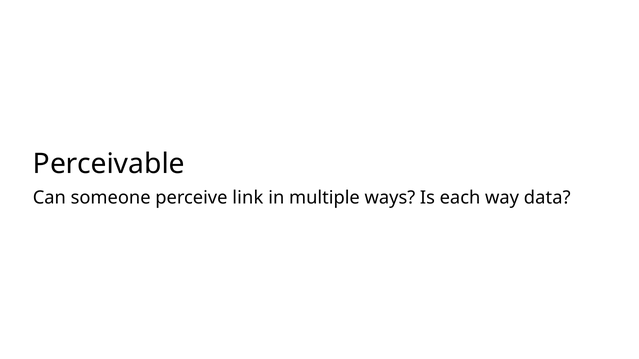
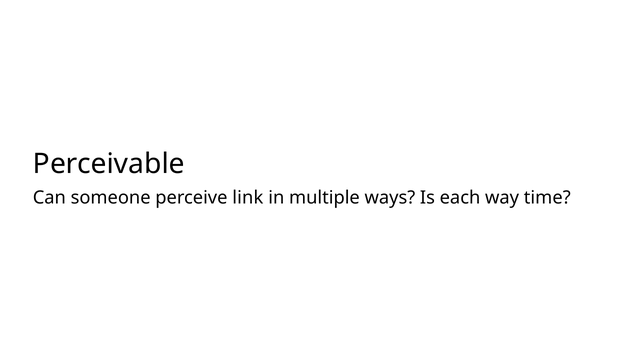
data: data -> time (547, 198)
